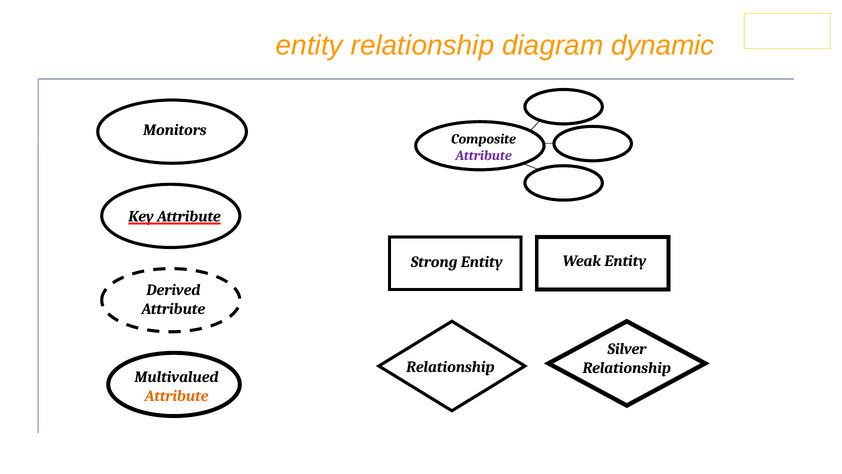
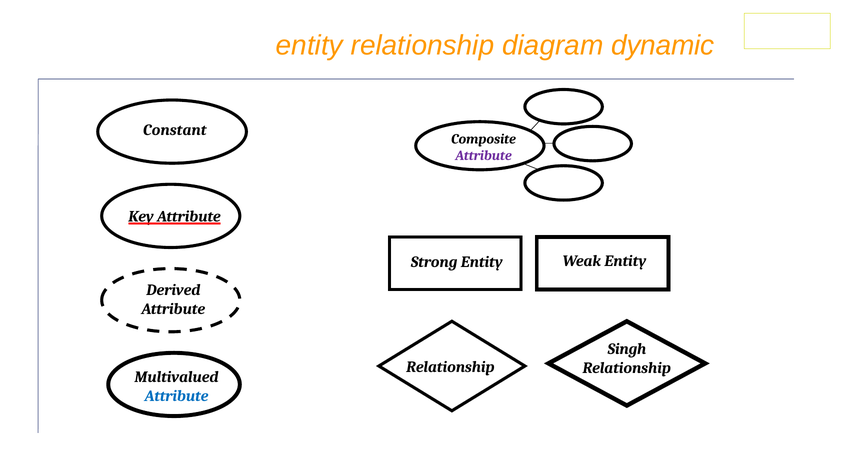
Monitors: Monitors -> Constant (175, 130)
Silver: Silver -> Singh (627, 349)
Attribute colour: orange -> blue (177, 395)
